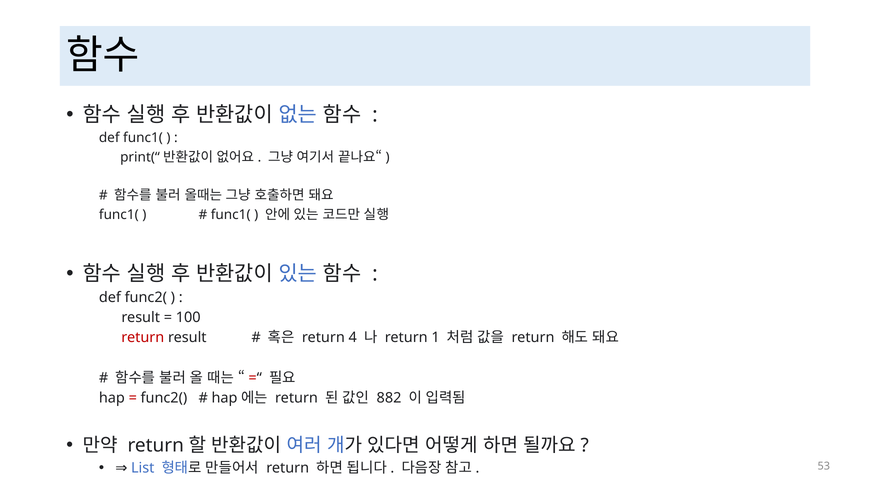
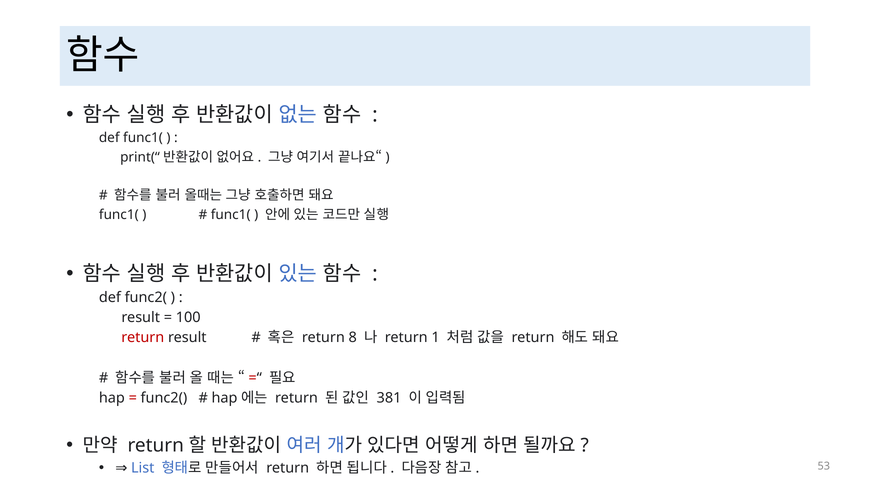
4: 4 -> 8 (353, 338)
882: 882 -> 381 (389, 398)
